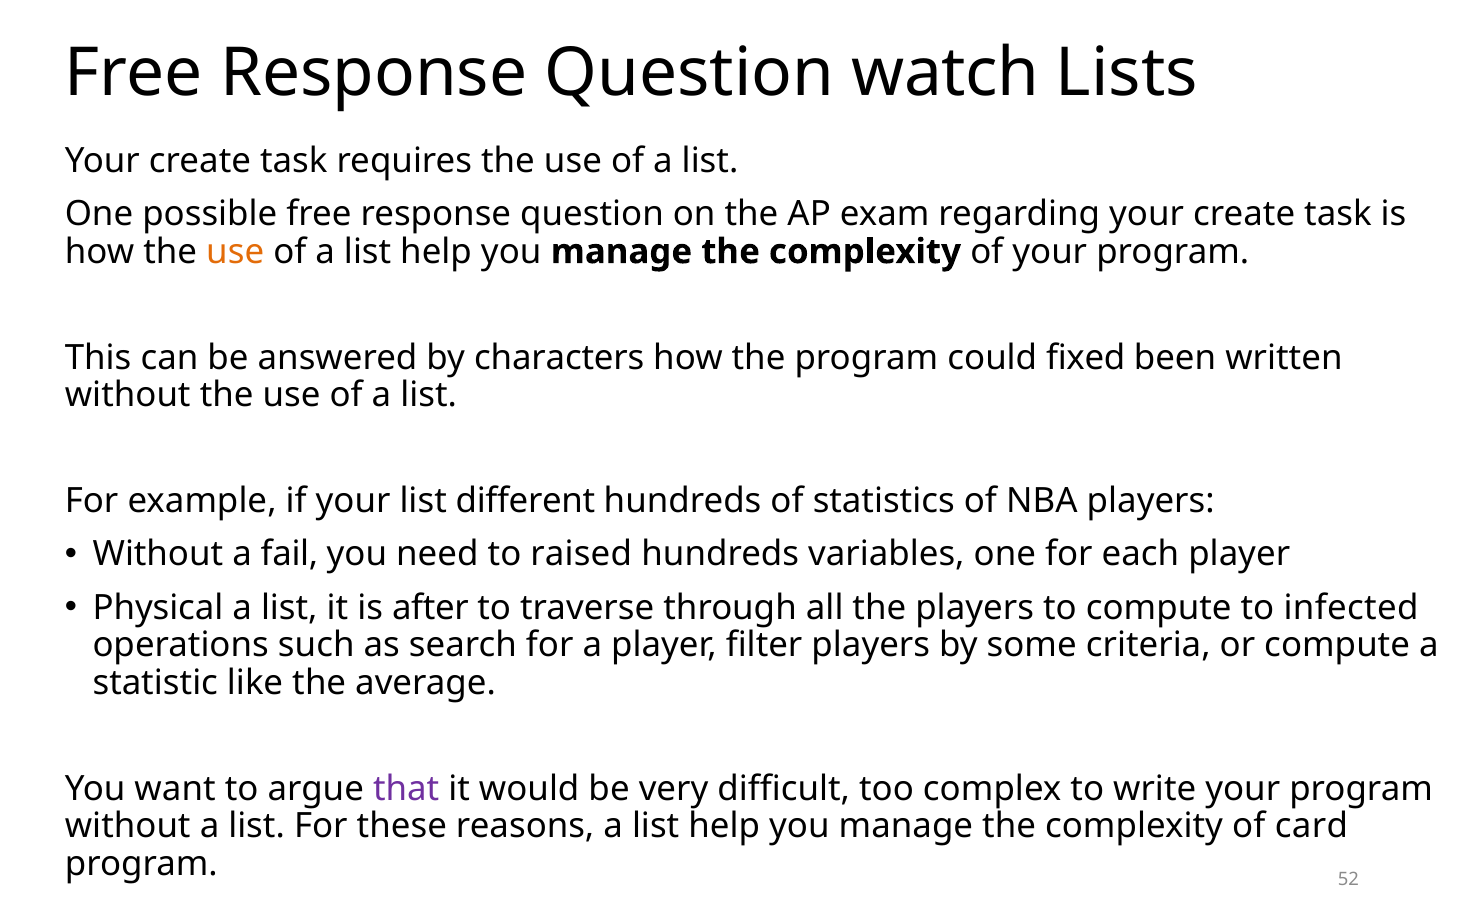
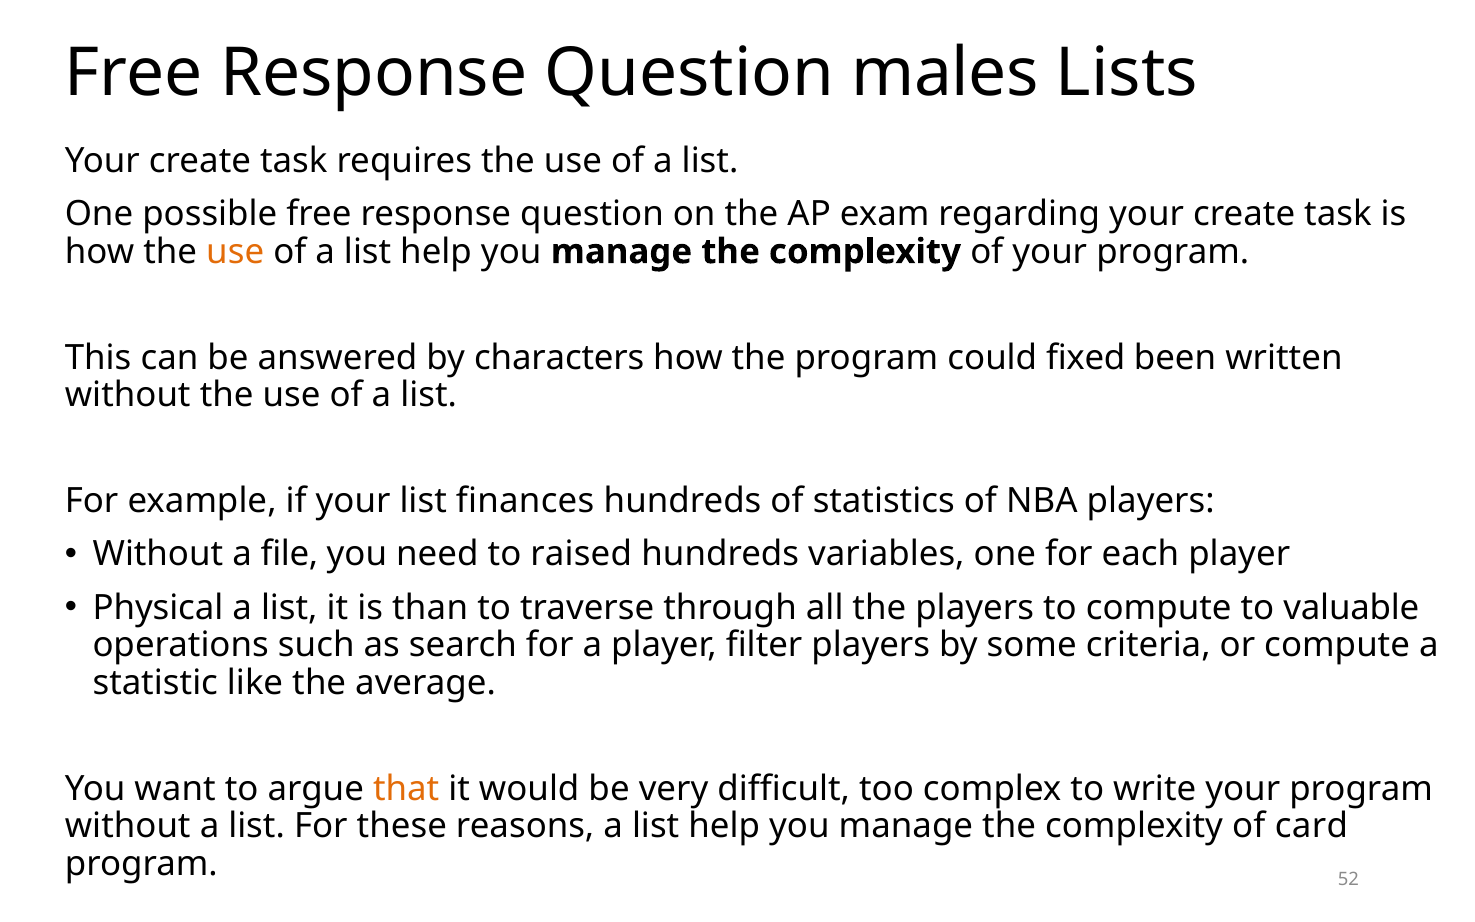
watch: watch -> males (945, 73)
different: different -> finances (525, 501)
fail: fail -> file (289, 554)
after: after -> than (430, 607)
infected: infected -> valuable (1351, 607)
that colour: purple -> orange (406, 789)
